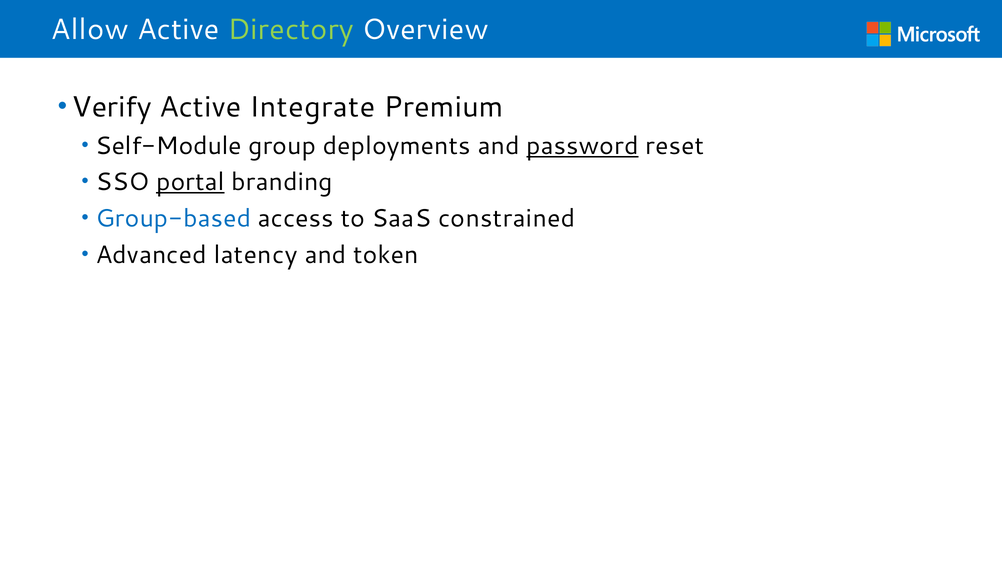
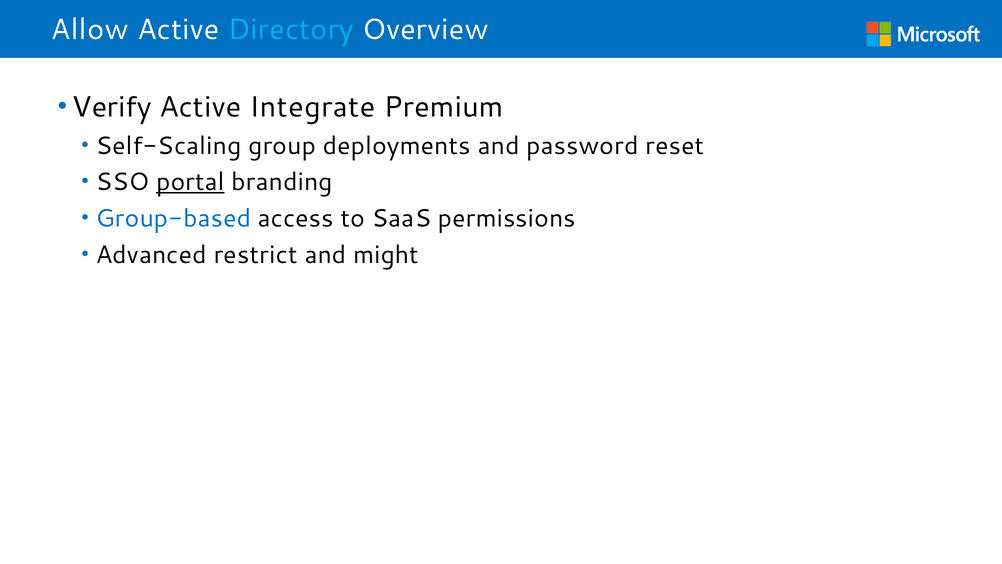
Directory colour: light green -> light blue (291, 30)
Self-Module: Self-Module -> Self-Scaling (168, 146)
password underline: present -> none (583, 146)
constrained: constrained -> permissions (507, 218)
latency: latency -> restrict (256, 255)
token: token -> might (386, 255)
